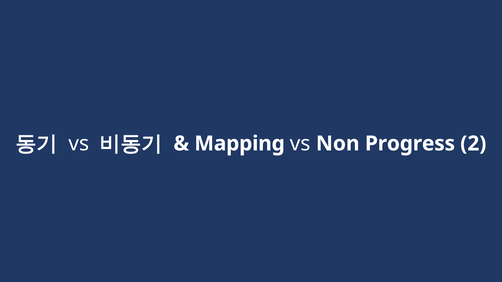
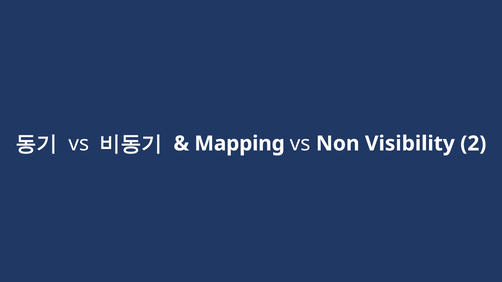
Progress: Progress -> Visibility (410, 144)
